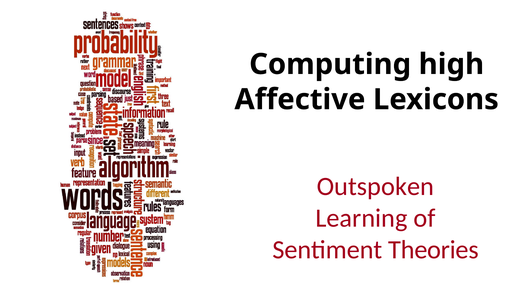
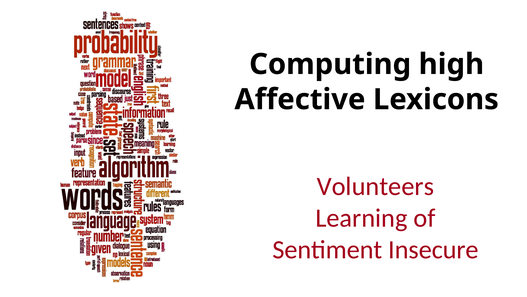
Outspoken: Outspoken -> Volunteers (375, 186)
Theories: Theories -> Insecure (433, 249)
